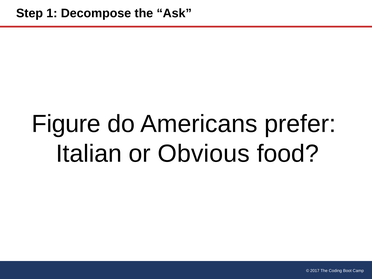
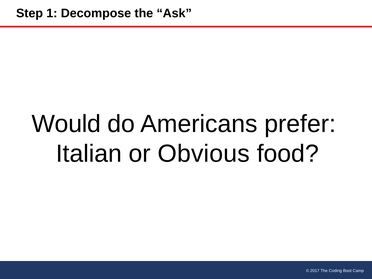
Figure: Figure -> Would (66, 124)
